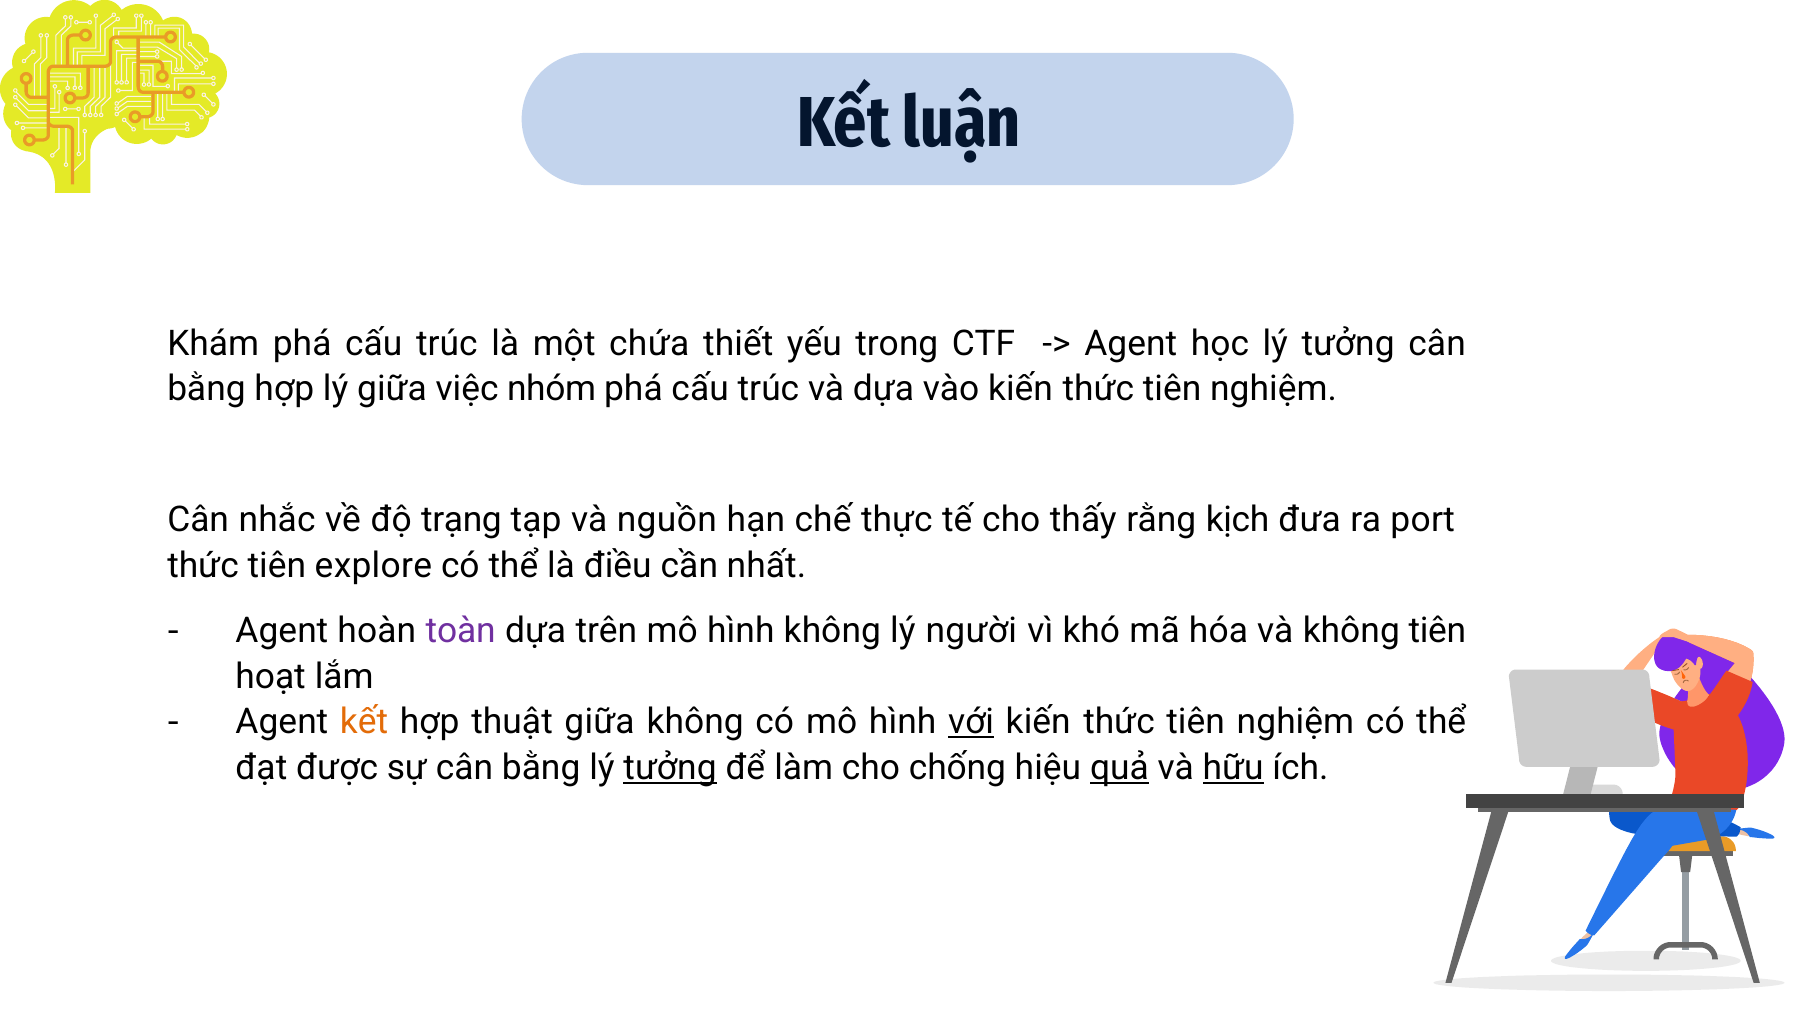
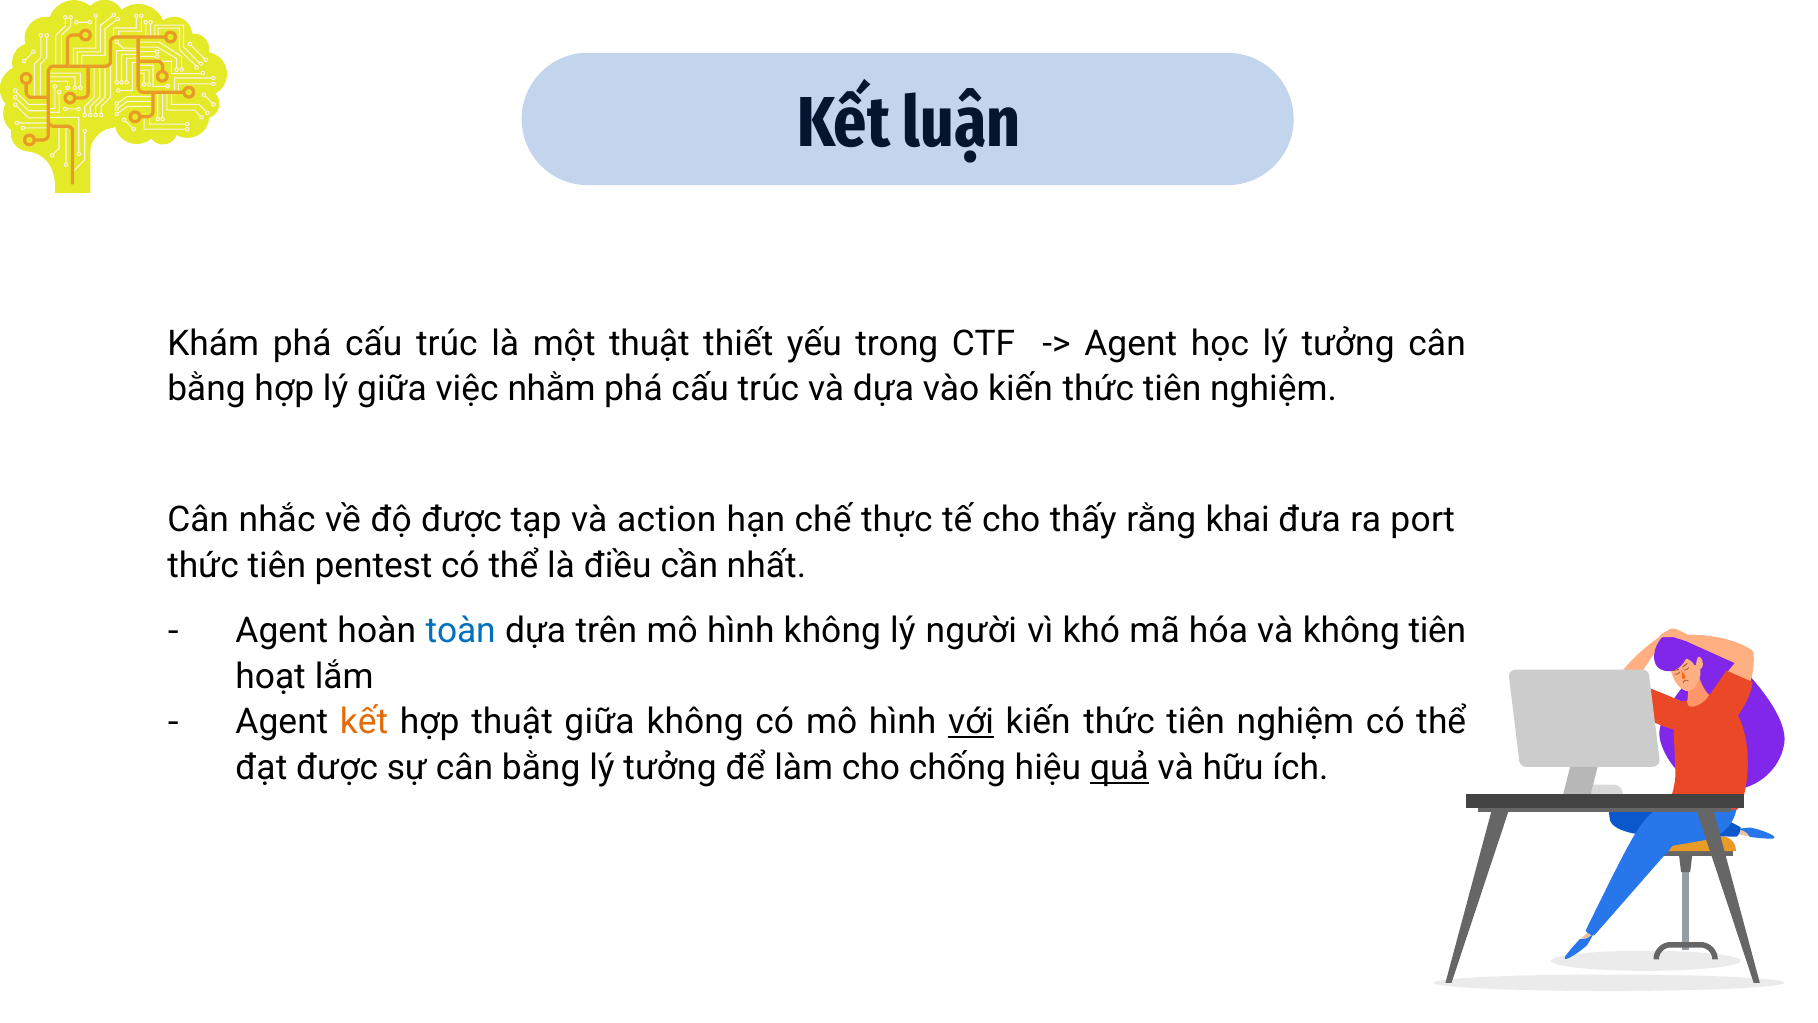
một chứa: chứa -> thuật (649, 344)
nhóm: nhóm -> nhằm (552, 389)
độ trạng: trạng -> được (461, 520)
nguồn: nguồn -> action (667, 520)
kịch: kịch -> khai (1238, 520)
explore: explore -> pentest (374, 565)
toàn colour: purple -> blue (461, 631)
tưởng underline: present -> none (670, 767)
hữu underline: present -> none (1233, 767)
